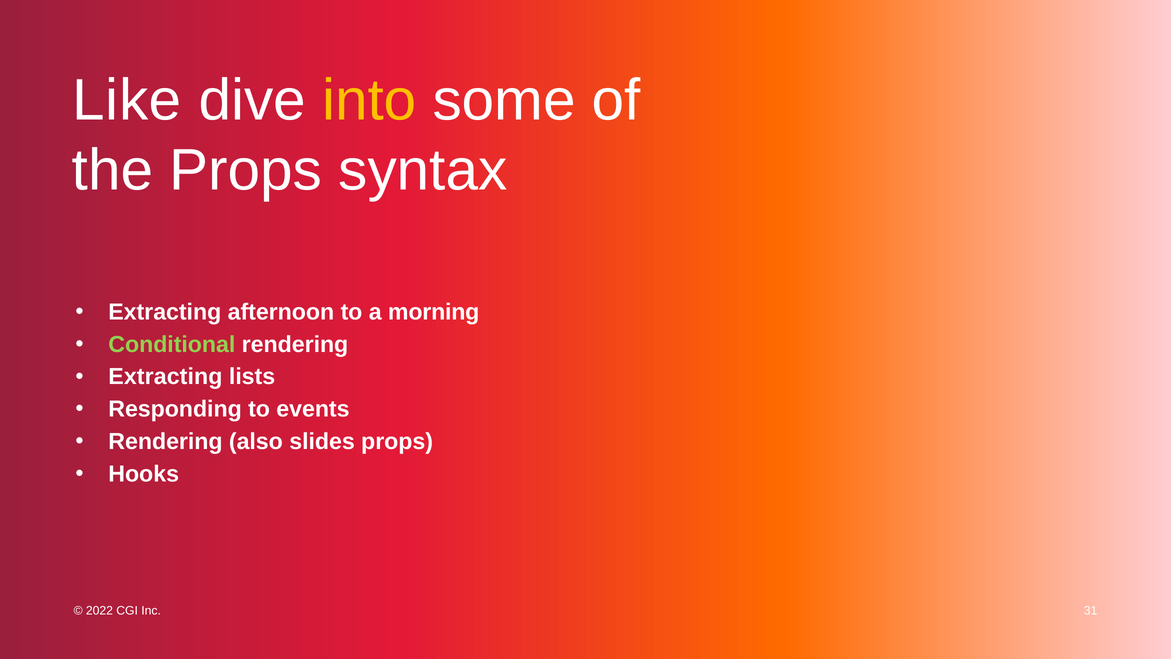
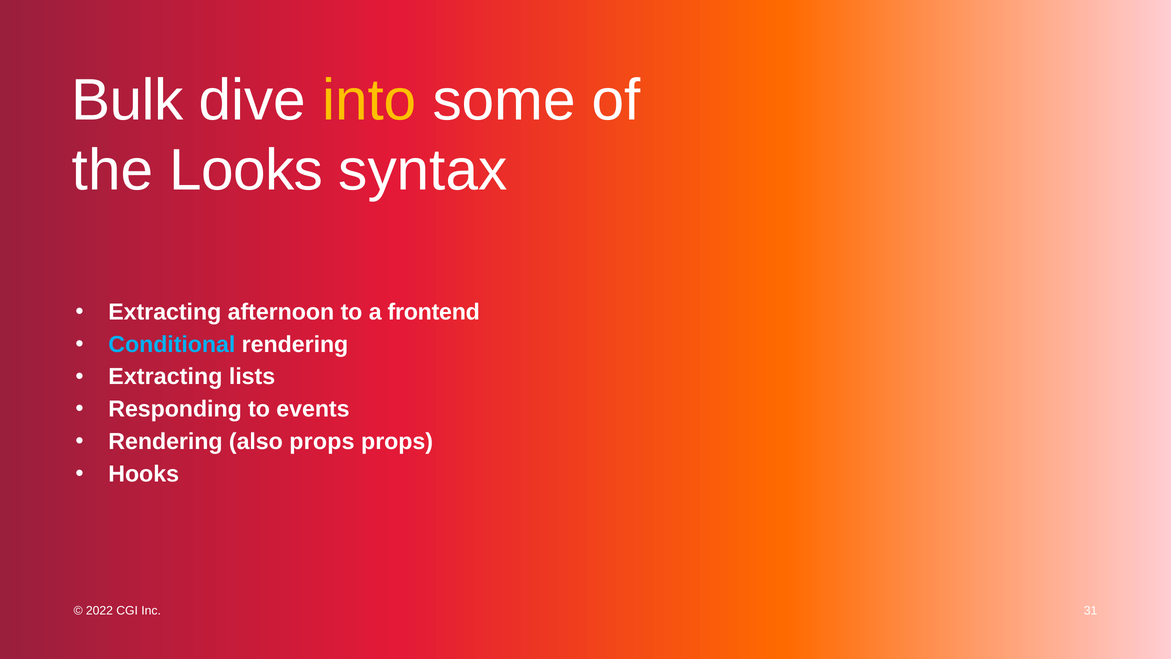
Like: Like -> Bulk (128, 100)
the Props: Props -> Looks (246, 171)
morning: morning -> frontend (434, 312)
Conditional colour: light green -> light blue (172, 344)
also slides: slides -> props (322, 441)
